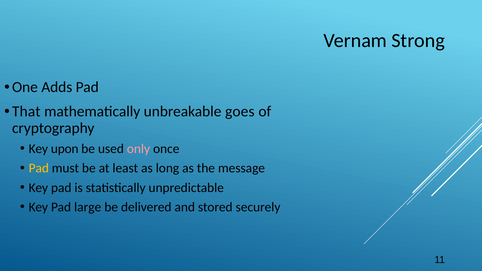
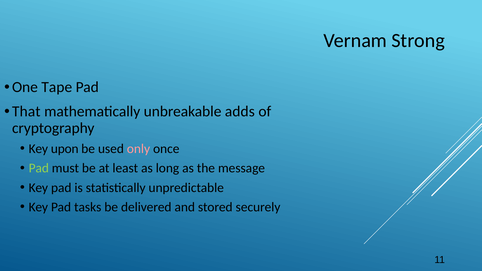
Adds: Adds -> Tape (57, 87)
goes: goes -> adds (240, 112)
Pad colour: yellow -> light green (39, 168)
large: large -> tasks (88, 207)
